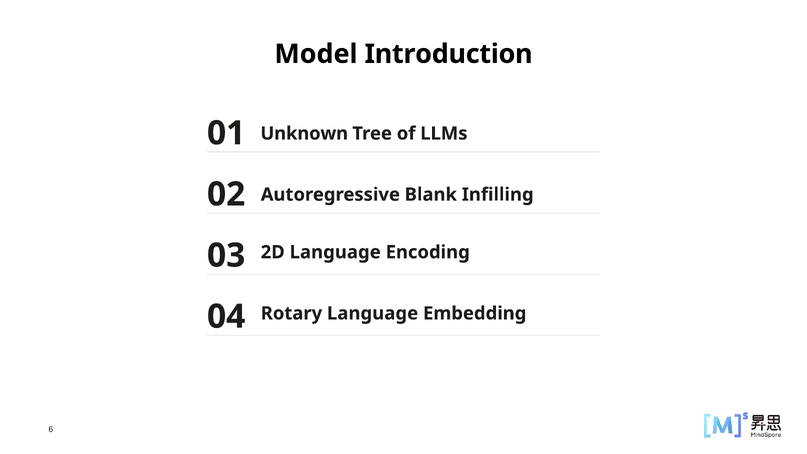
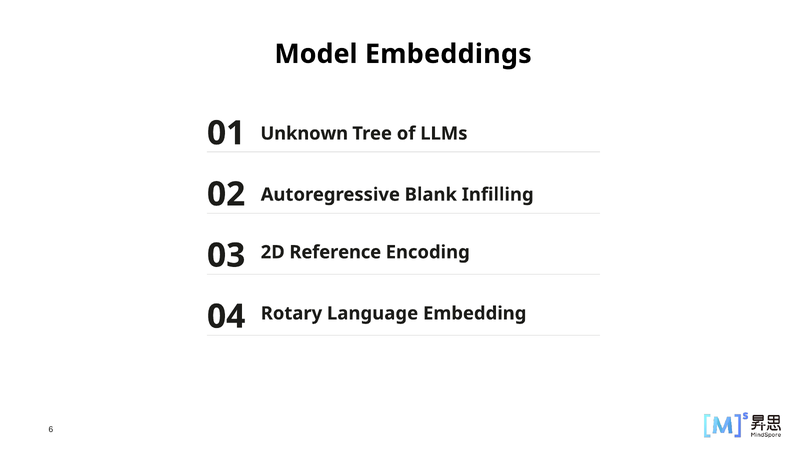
Introduction: Introduction -> Embeddings (448, 54)
2D Language: Language -> Reference (335, 252)
